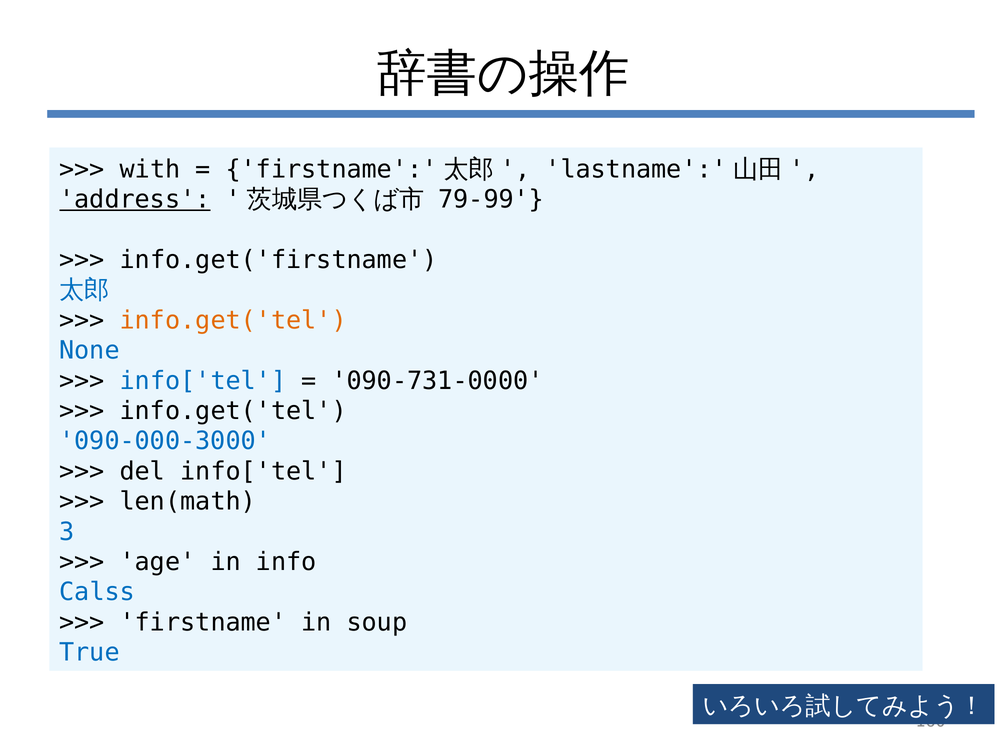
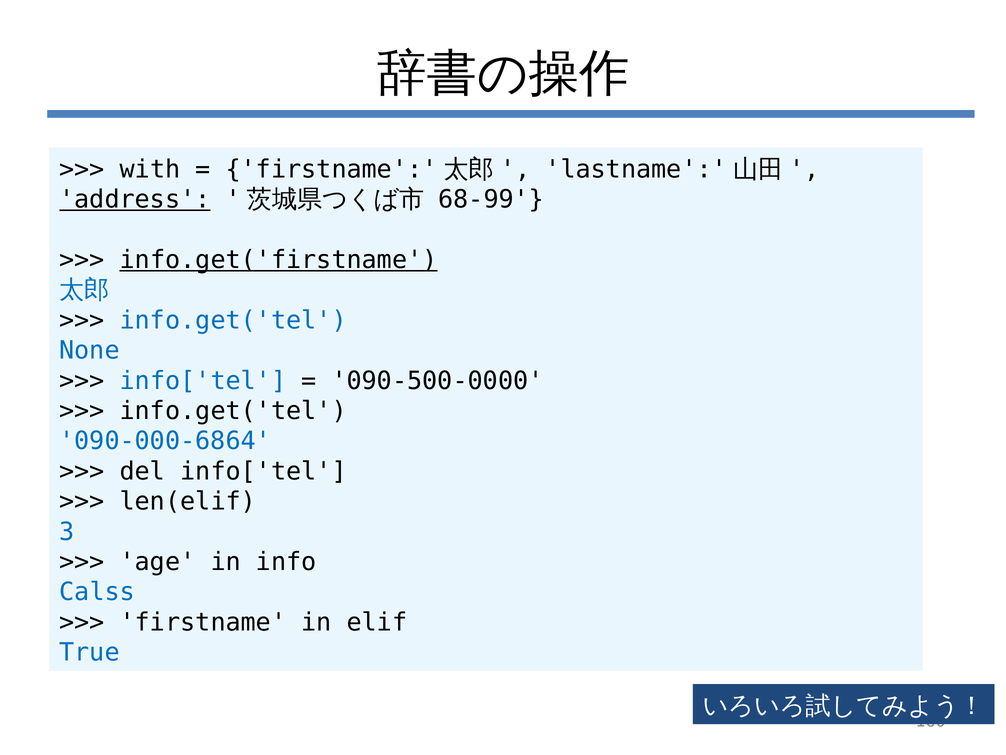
79-99: 79-99 -> 68-99 (491, 199)
info.get('firstname underline: none -> present (279, 260)
info.get('tel colour: orange -> blue (233, 320)
090-731-0000: 090-731-0000 -> 090-500-0000 (437, 381)
090-000-3000: 090-000-3000 -> 090-000-6864 (165, 441)
len(math: len(math -> len(elif (188, 501)
soup: soup -> elif (377, 622)
